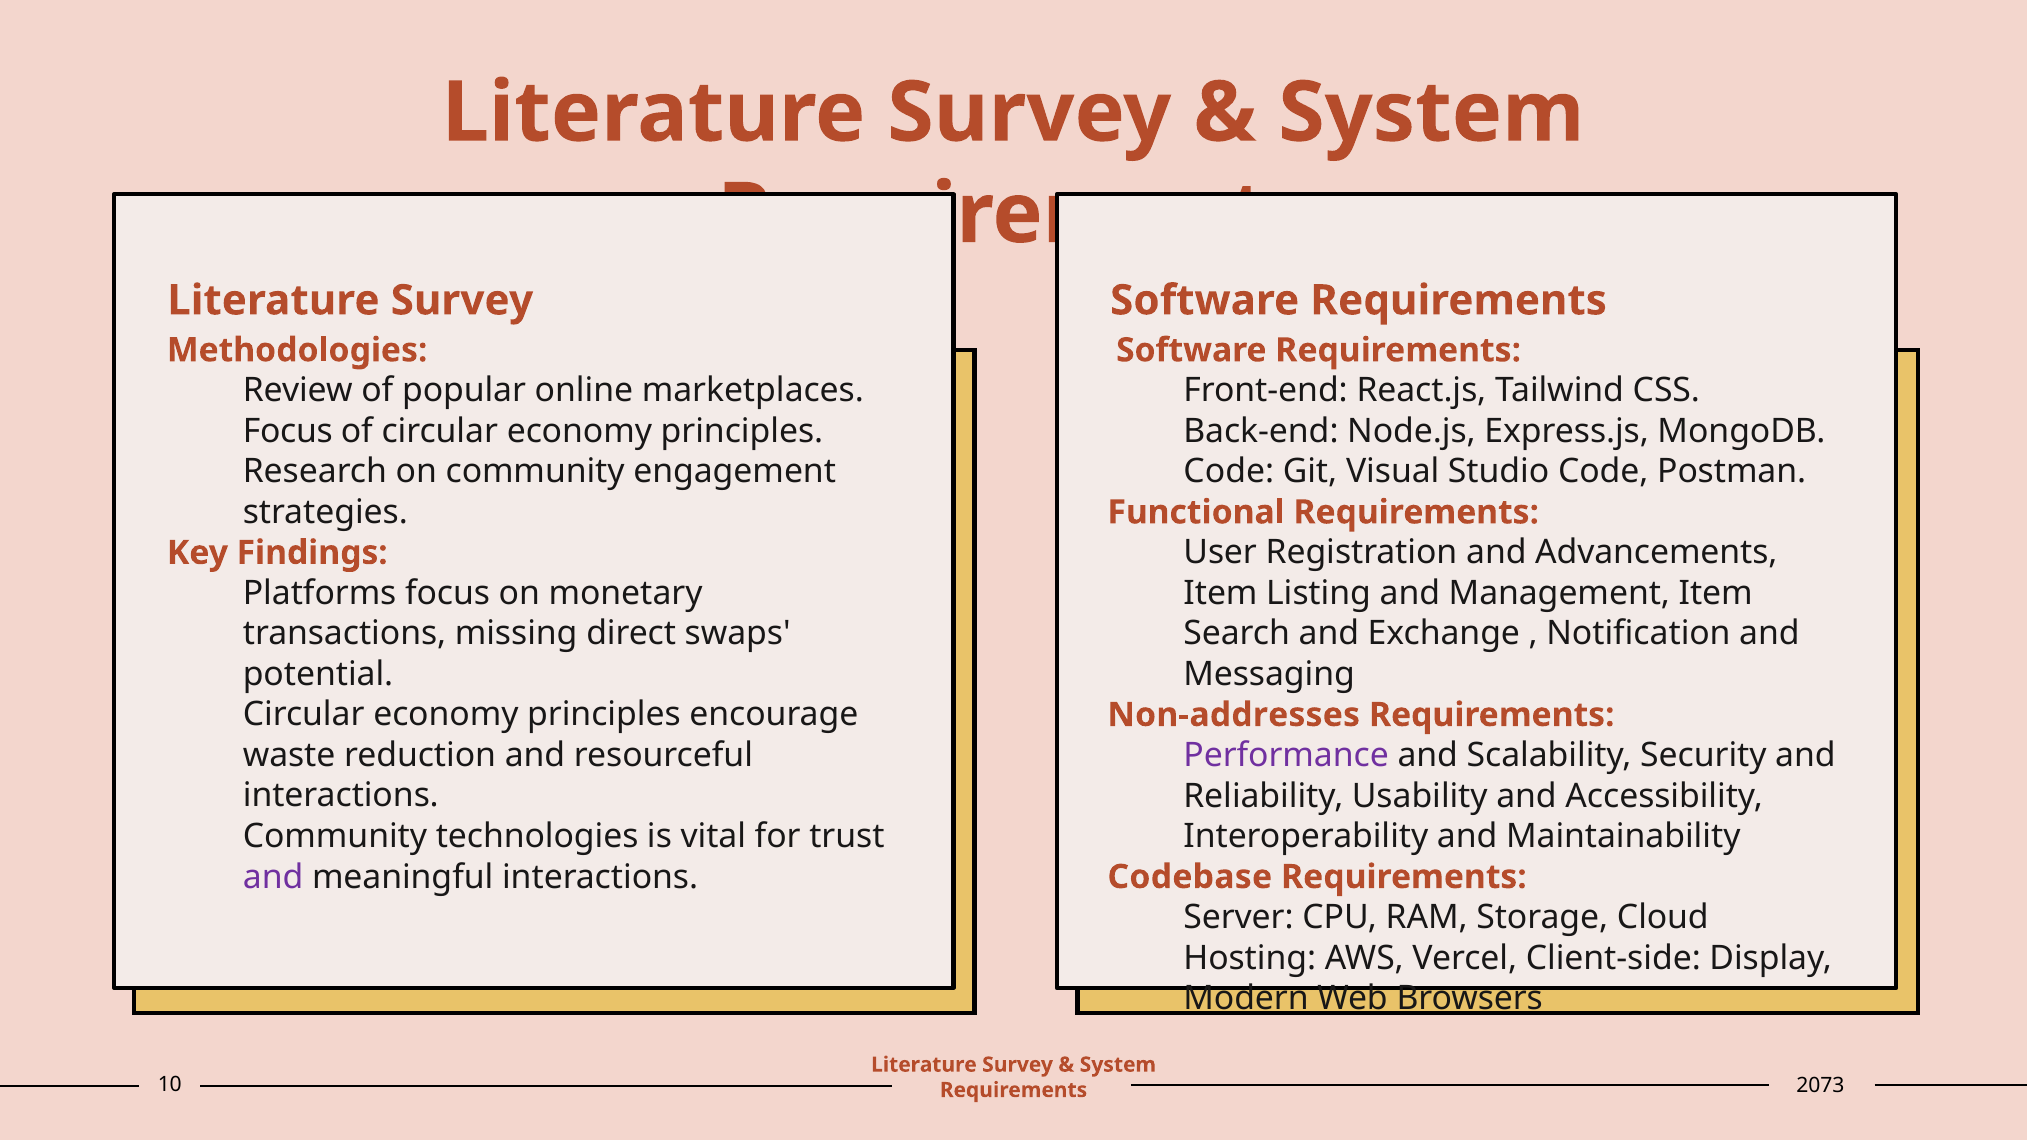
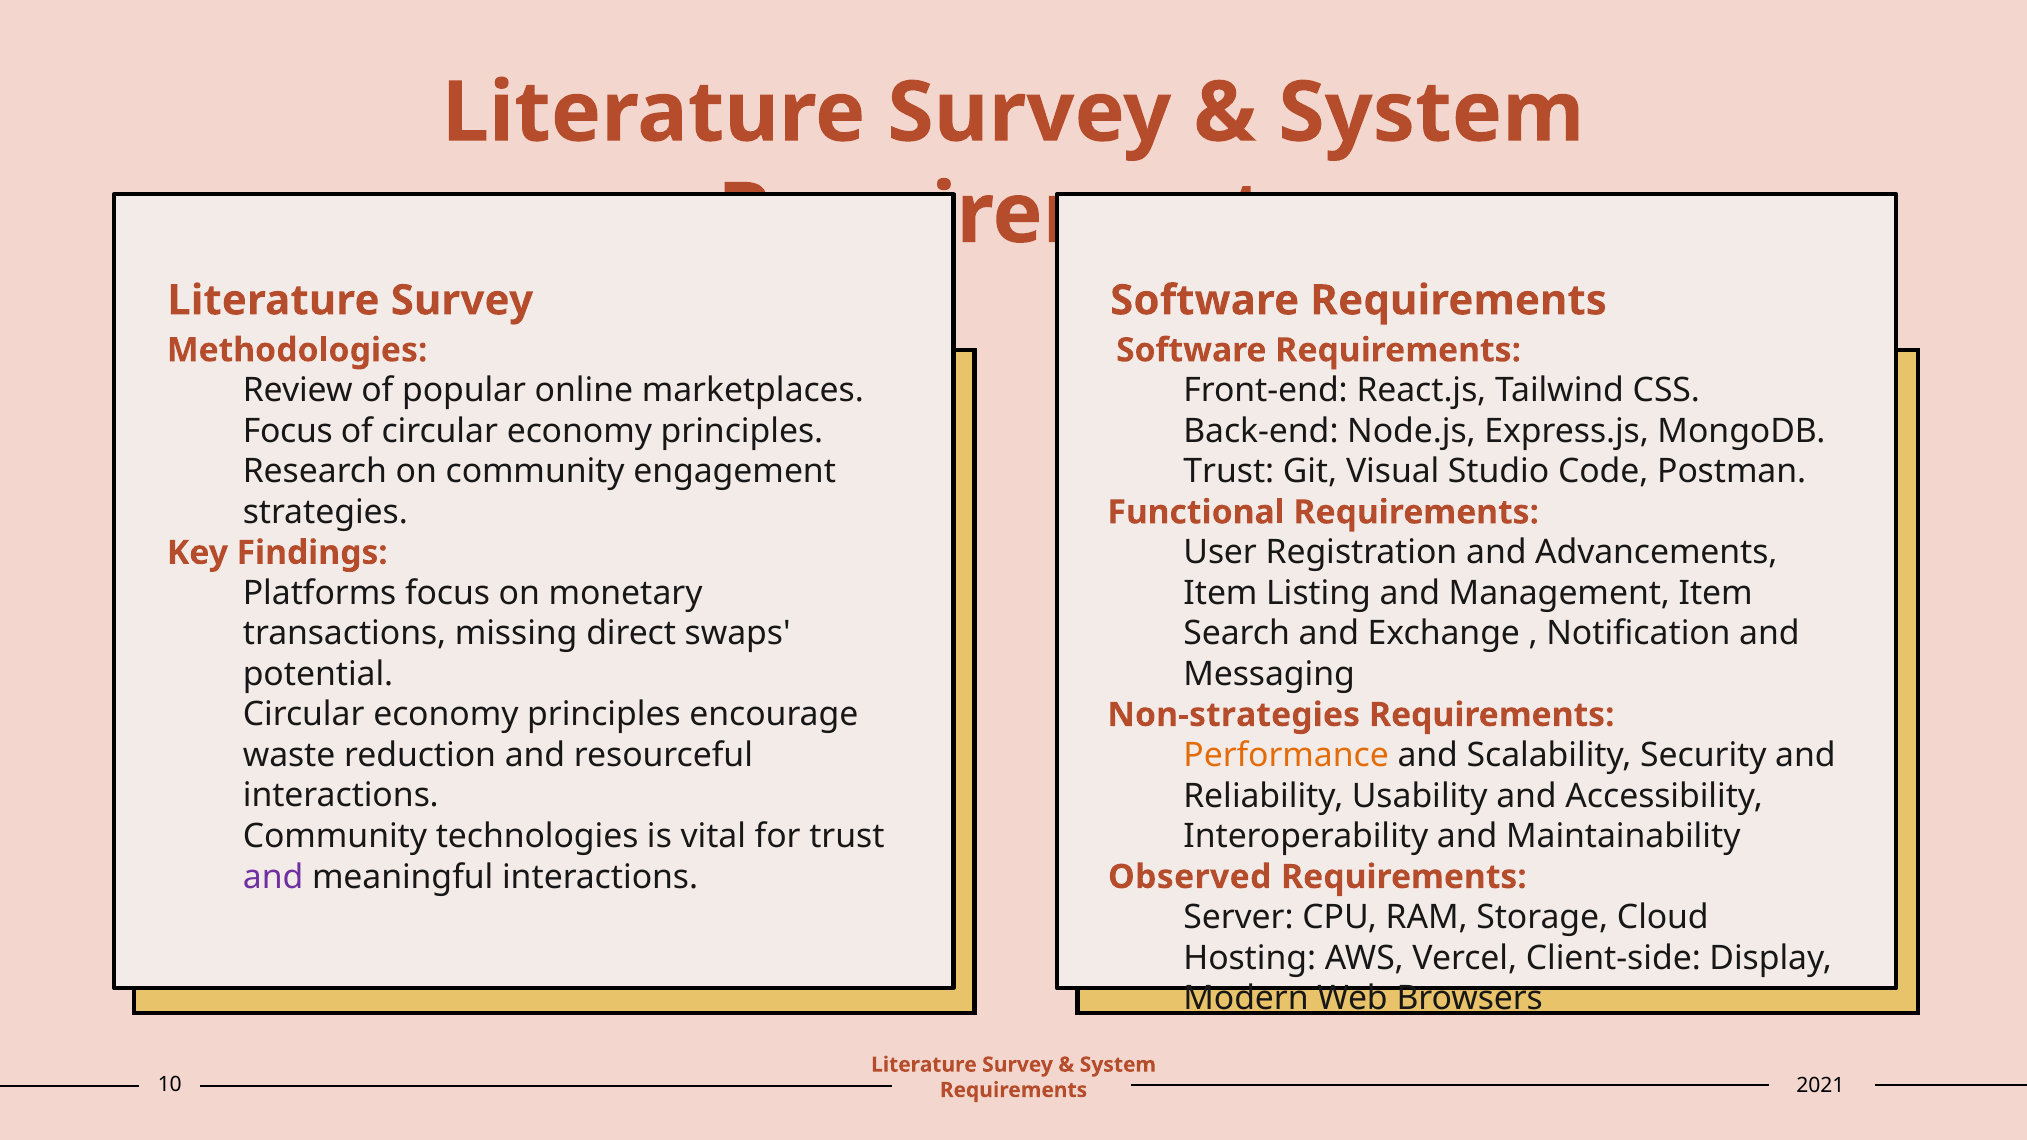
Code: Code -> Trust (1229, 472)
Non-addresses: Non-addresses -> Non-strategies (1234, 715)
Performance colour: purple -> orange (1286, 756)
Codebase: Codebase -> Observed (1190, 877)
2073: 2073 -> 2021 (1820, 1086)
